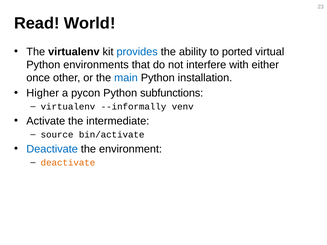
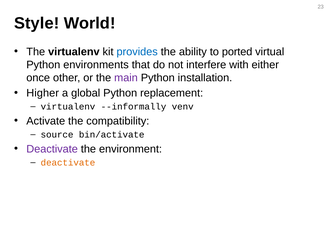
Read: Read -> Style (37, 23)
main colour: blue -> purple (126, 78)
pycon: pycon -> global (86, 93)
subfunctions: subfunctions -> replacement (172, 93)
intermediate: intermediate -> compatibility (118, 121)
Deactivate colour: blue -> purple (52, 149)
